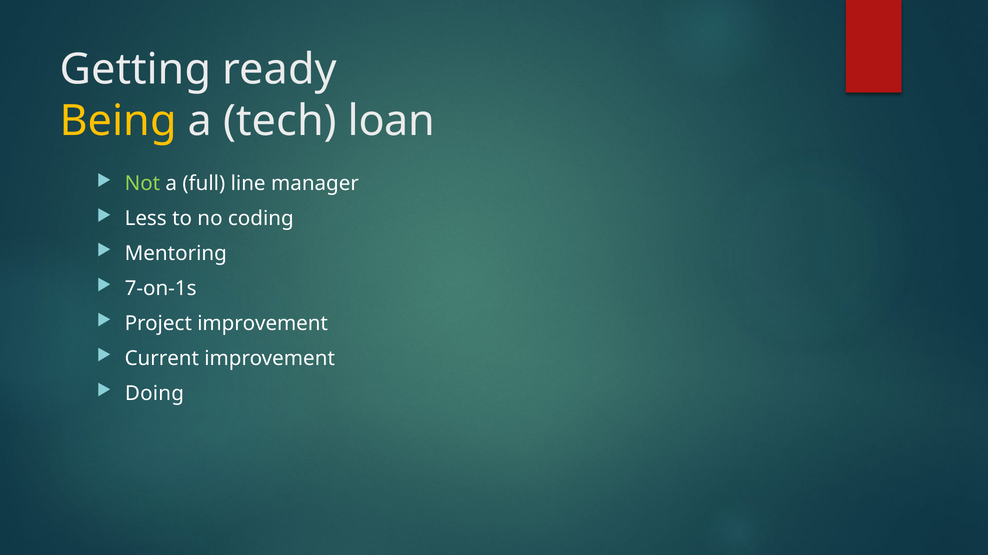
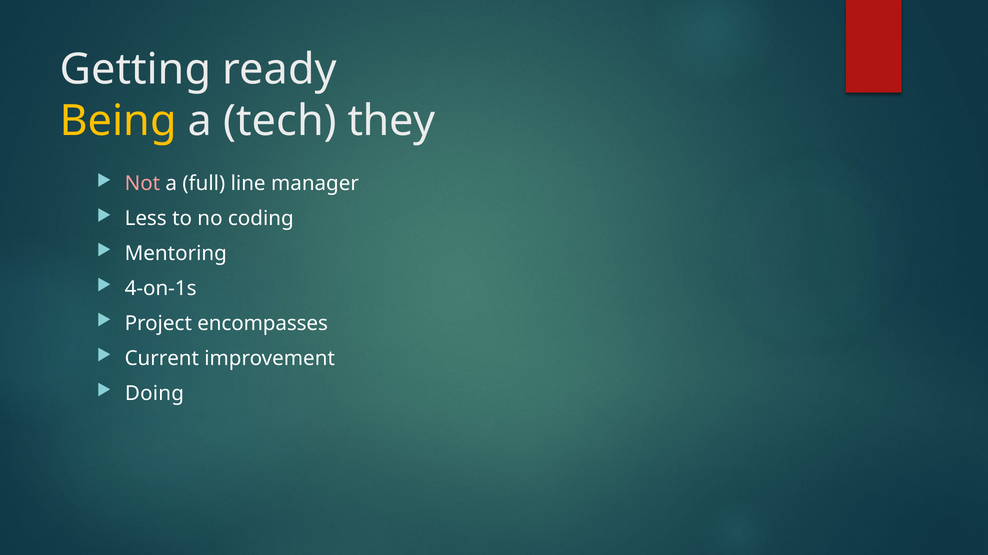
loan: loan -> they (391, 121)
Not colour: light green -> pink (142, 184)
7-on-1s: 7-on-1s -> 4-on-1s (161, 289)
Project improvement: improvement -> encompasses (263, 324)
